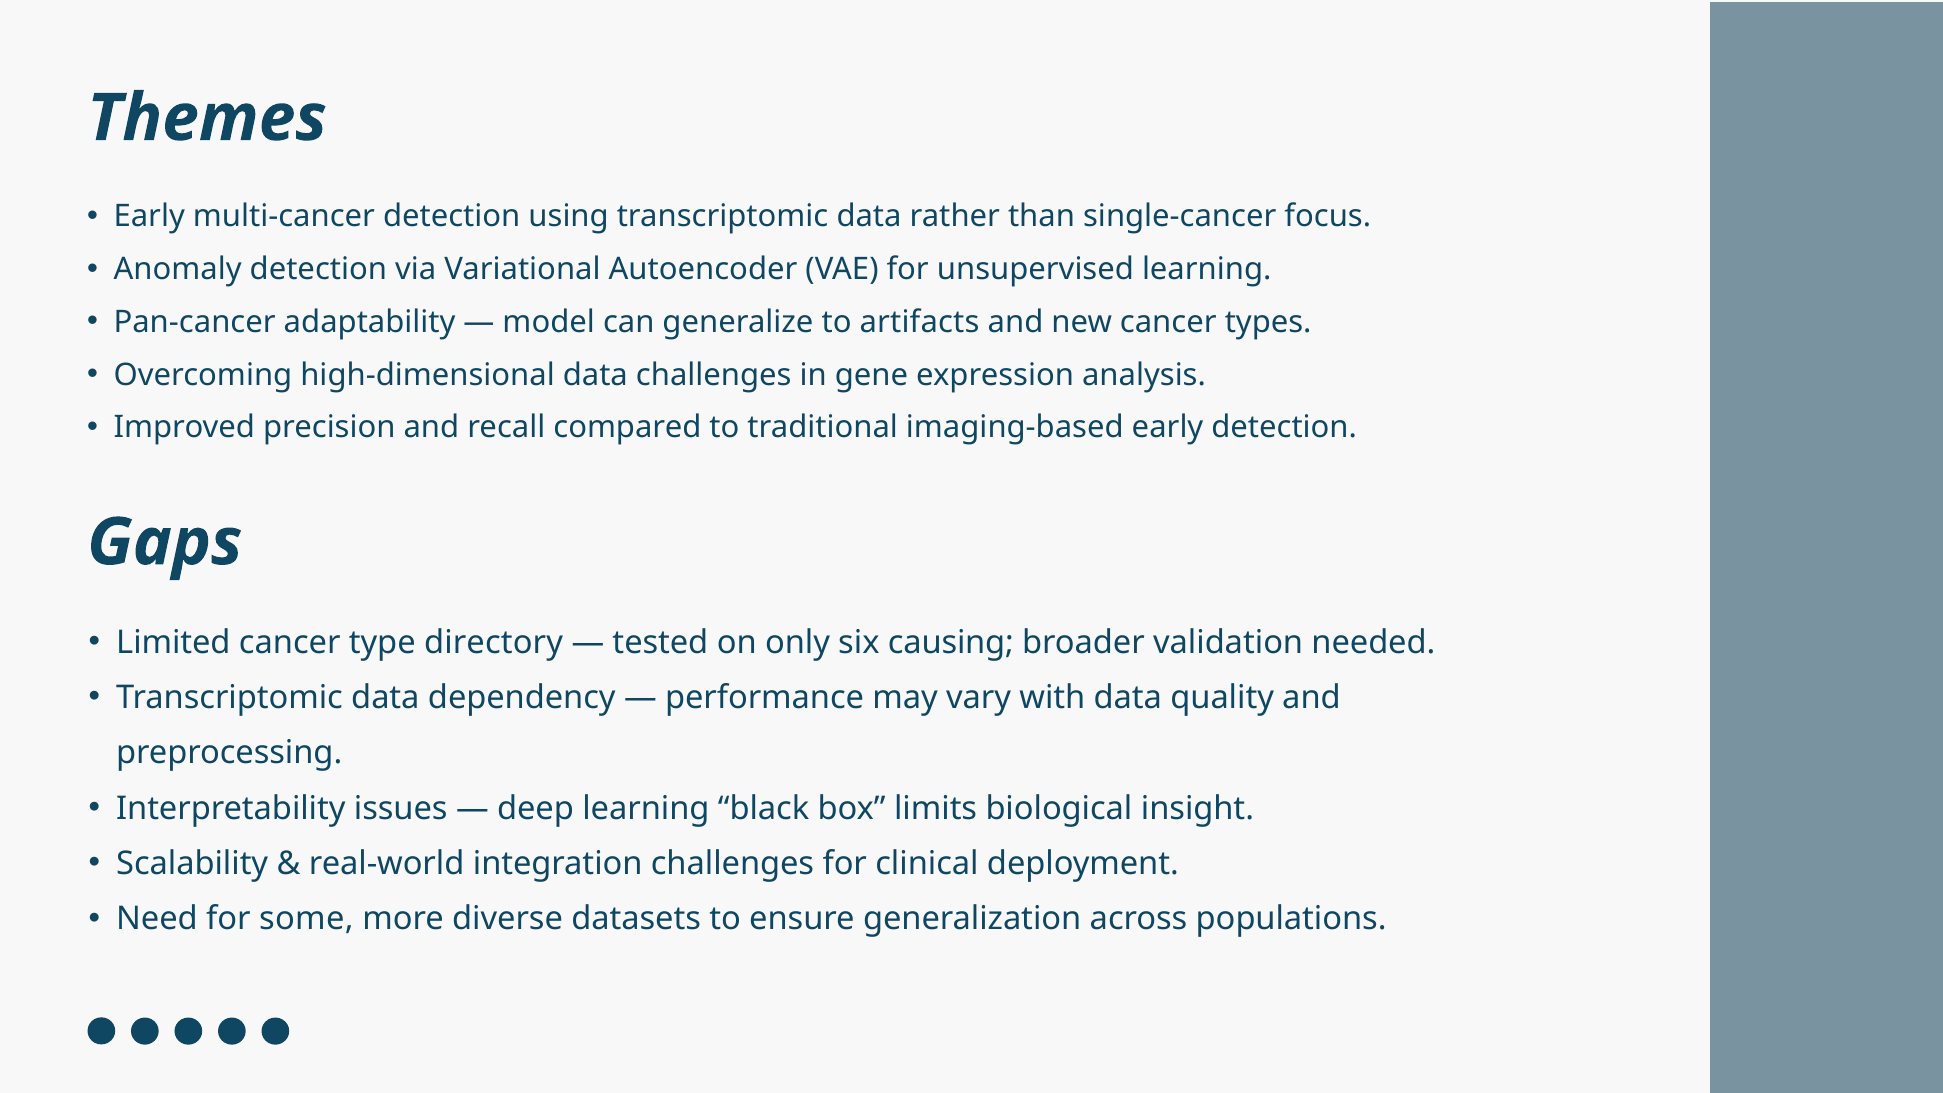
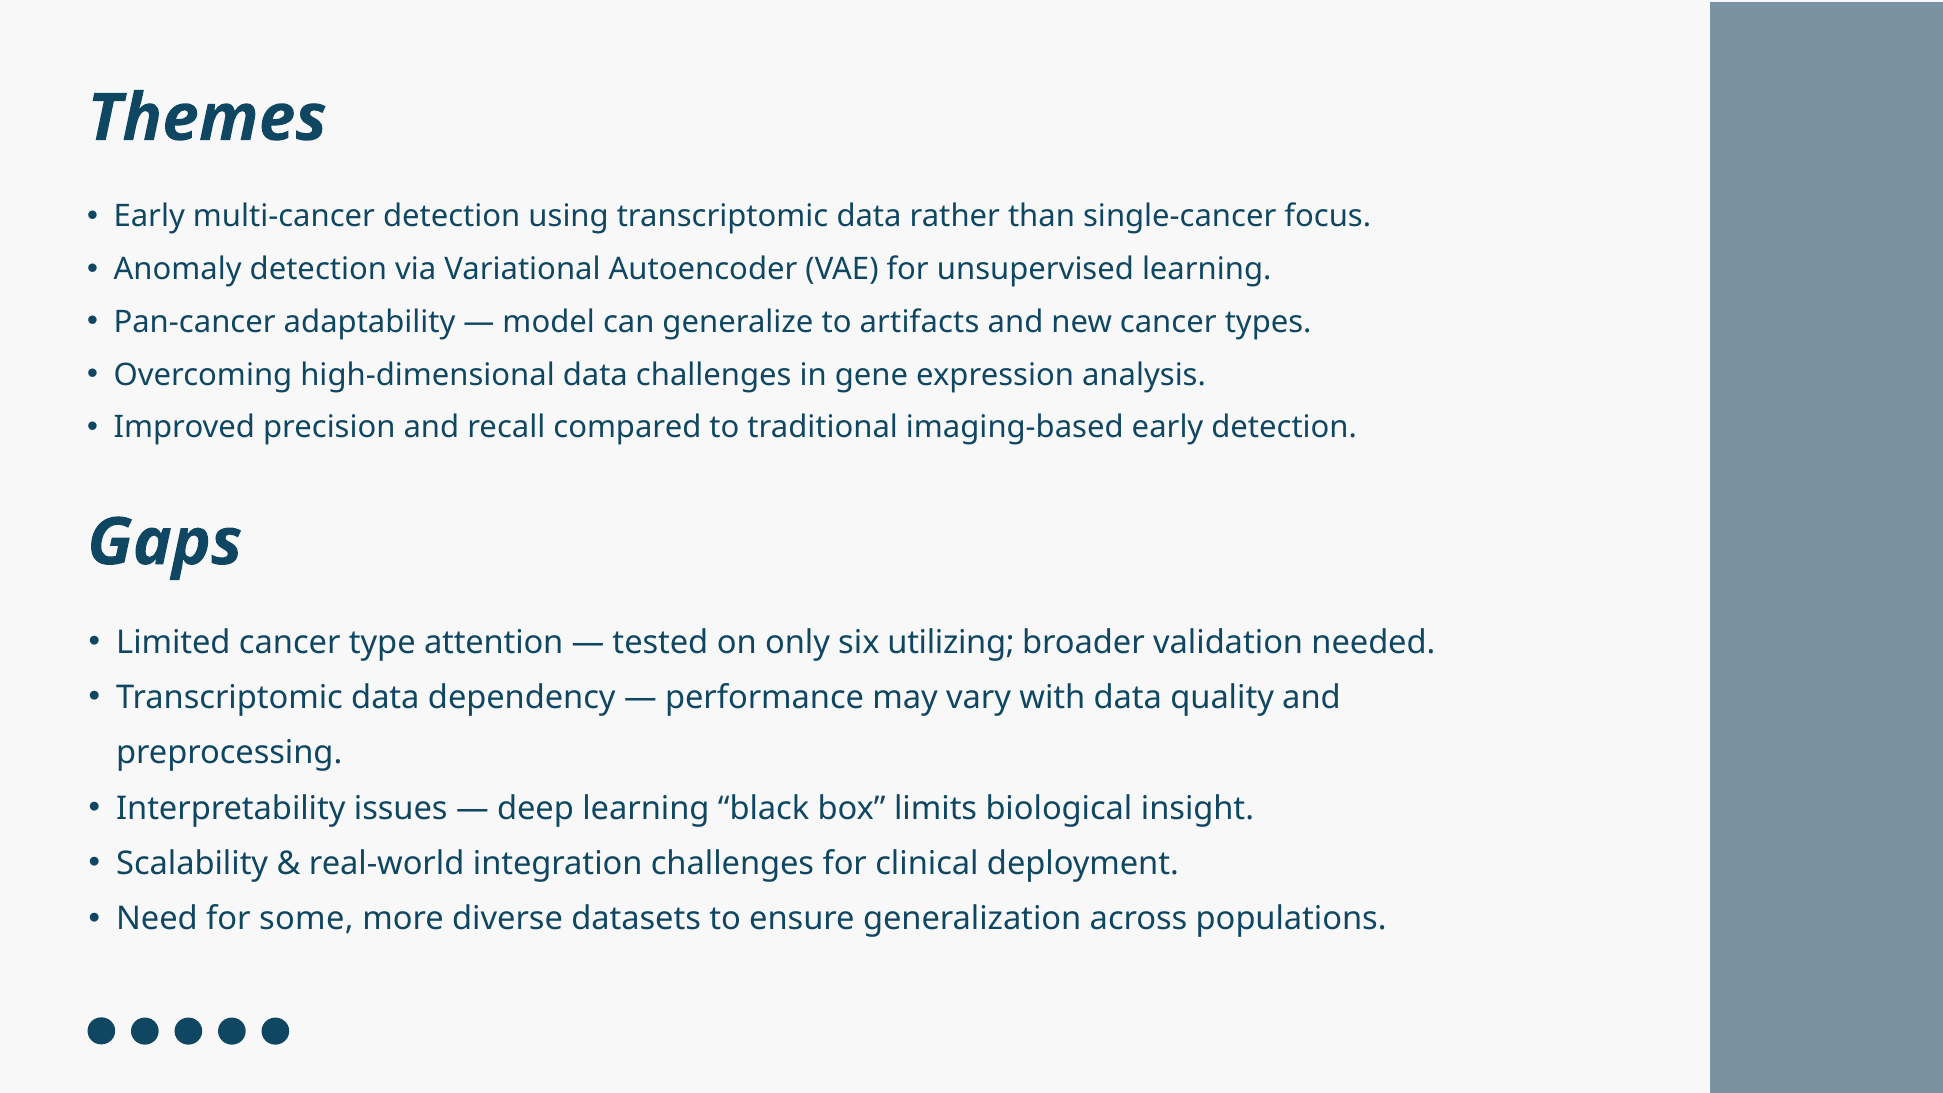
directory: directory -> attention (494, 642)
causing: causing -> utilizing (951, 642)
